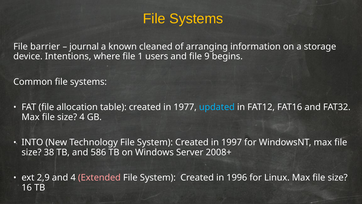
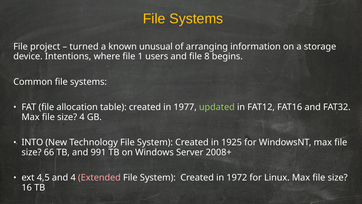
barrier: barrier -> project (45, 46)
journal: journal -> turned (84, 46)
cleaned: cleaned -> unusual (156, 46)
9: 9 -> 8 (207, 56)
updated colour: light blue -> light green (217, 107)
1997: 1997 -> 1925 (232, 142)
38: 38 -> 66 (49, 152)
586: 586 -> 991 (98, 152)
2,9: 2,9 -> 4,5 (43, 177)
1996: 1996 -> 1972 (237, 177)
